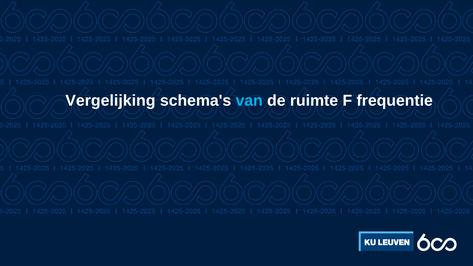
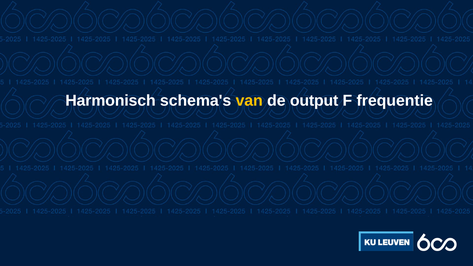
Vergelijking: Vergelijking -> Harmonisch (110, 101)
van colour: light blue -> yellow (249, 101)
ruimte: ruimte -> output (314, 101)
